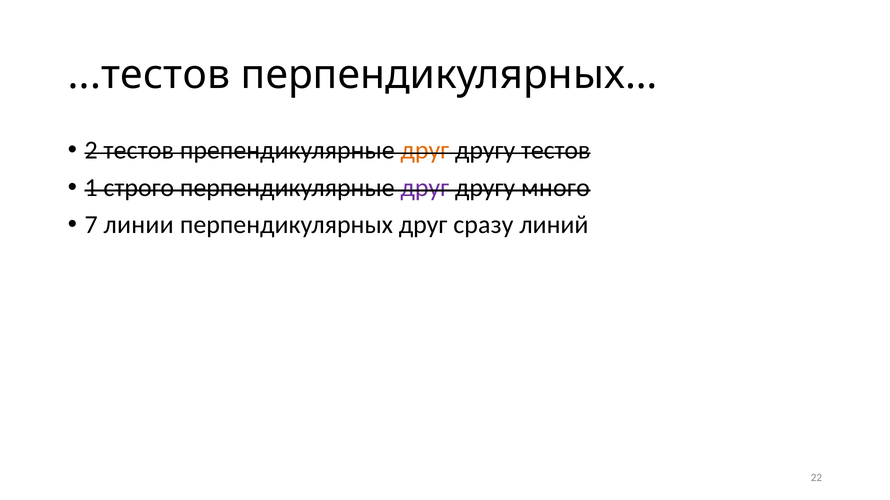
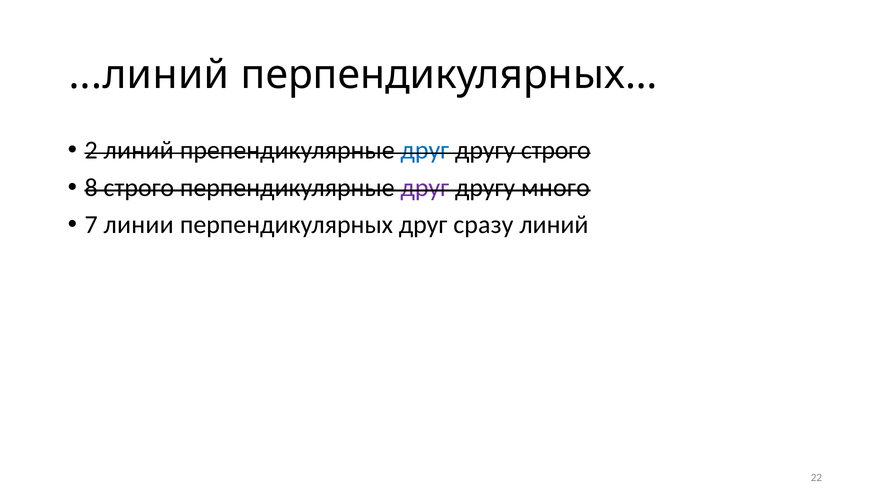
...тестов: ...тестов -> ...линий (149, 75)
2 тестов: тестов -> линий (139, 150)
друг colour: orange -> blue (425, 150)
другу тестов: тестов -> строго (556, 150)
1: 1 -> 8 (91, 188)
